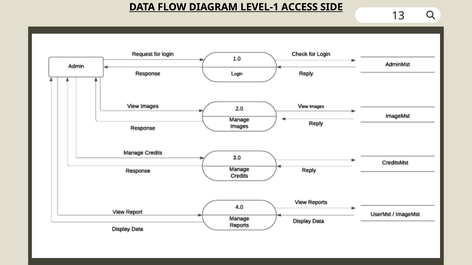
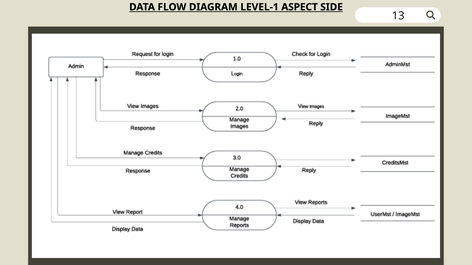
ACCESS: ACCESS -> ASPECT (300, 7)
